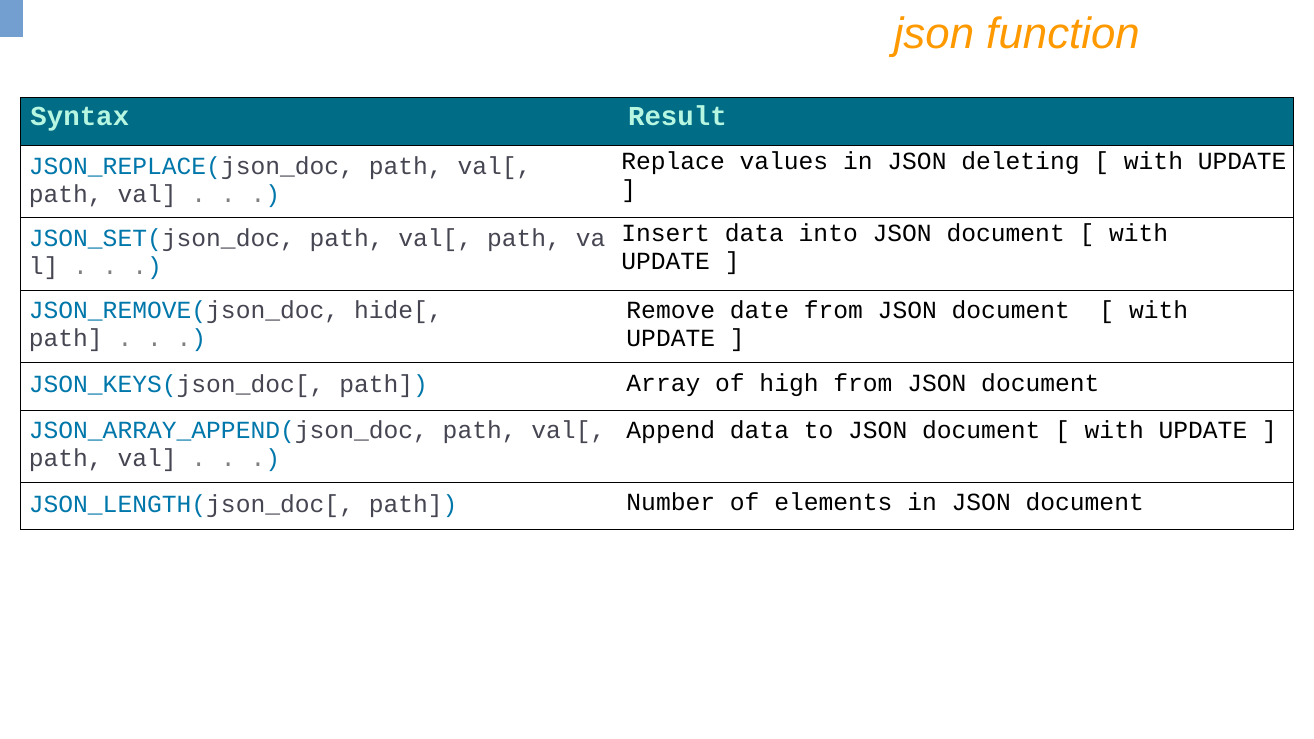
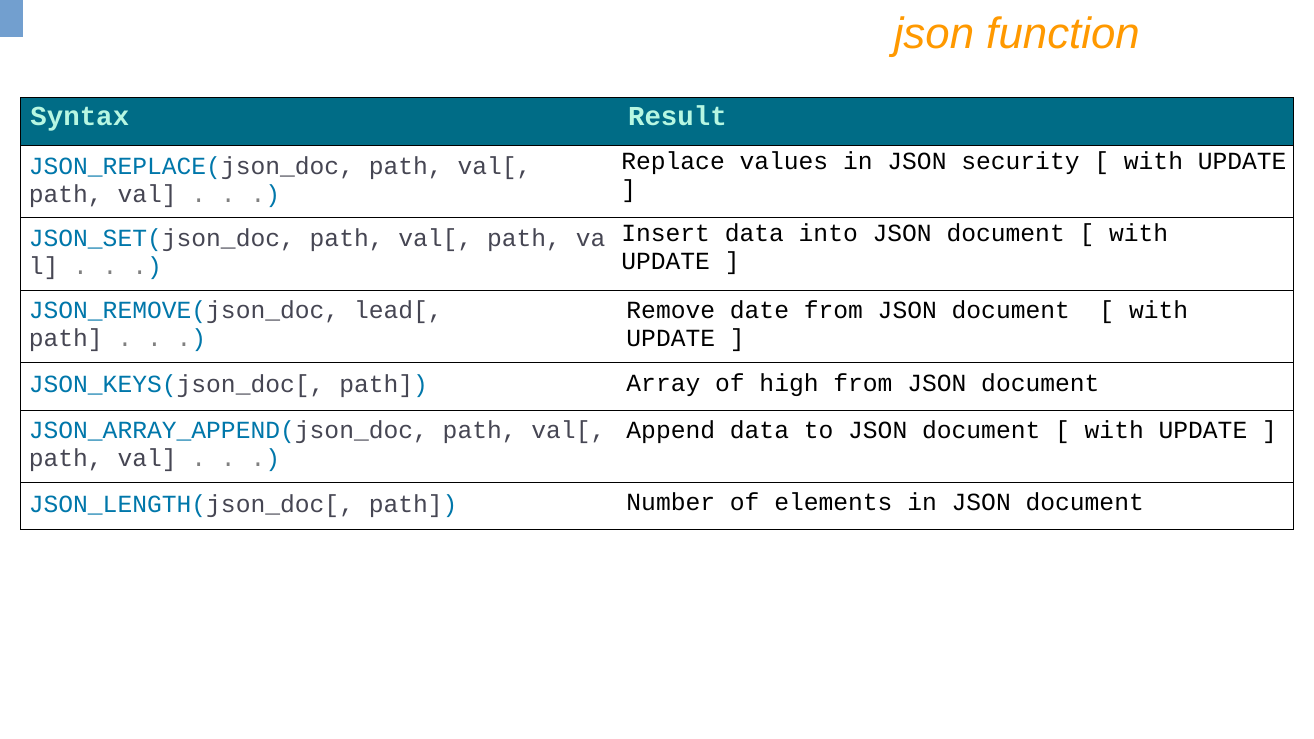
deleting: deleting -> security (1020, 161)
hide[: hide[ -> lead[ (398, 311)
